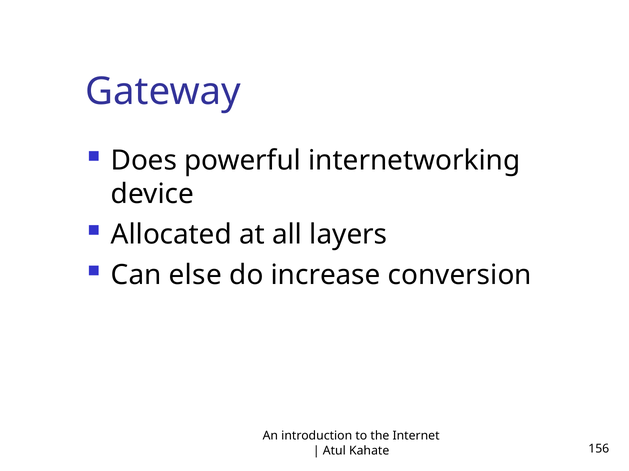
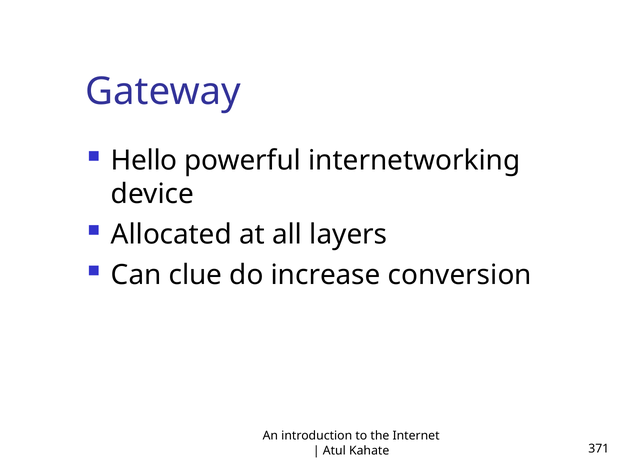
Does: Does -> Hello (144, 161)
else: else -> clue (196, 275)
156: 156 -> 371 (599, 449)
